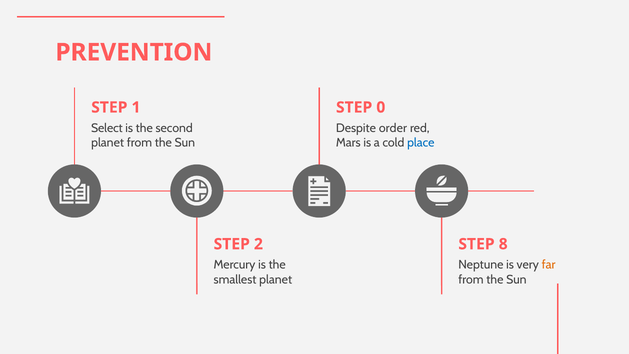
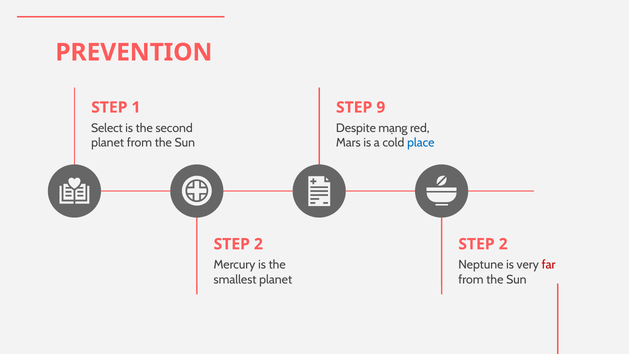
0: 0 -> 9 (381, 107)
order: order -> mạng (393, 128)
8: 8 -> 2 (503, 244)
far colour: orange -> red (549, 265)
